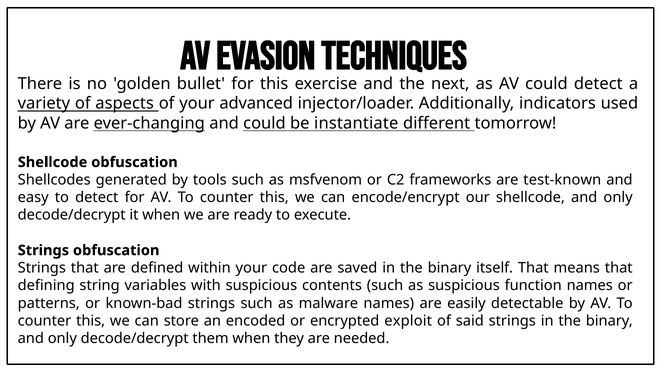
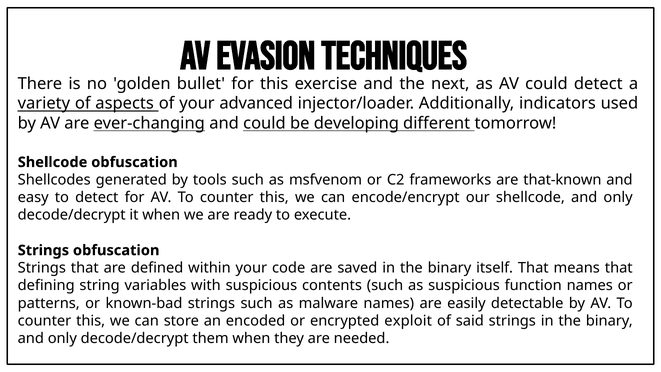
instantiate: instantiate -> developing (356, 123)
test-known: test-known -> that-known (562, 180)
